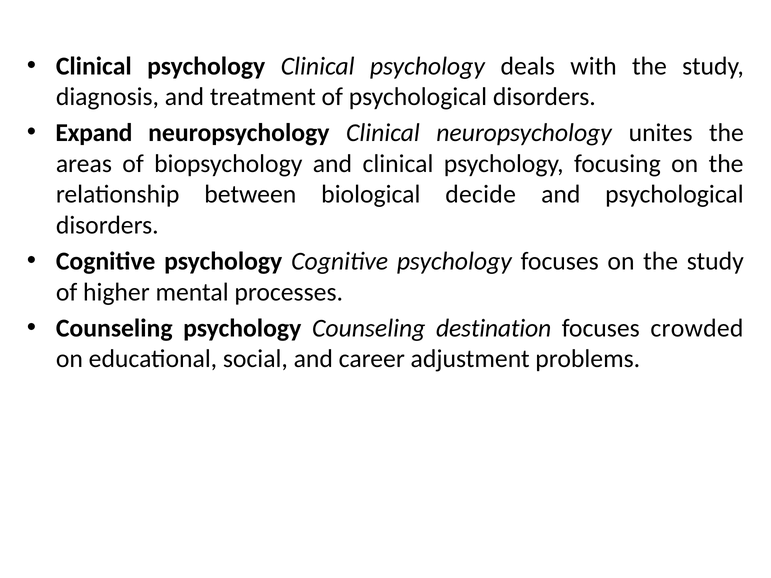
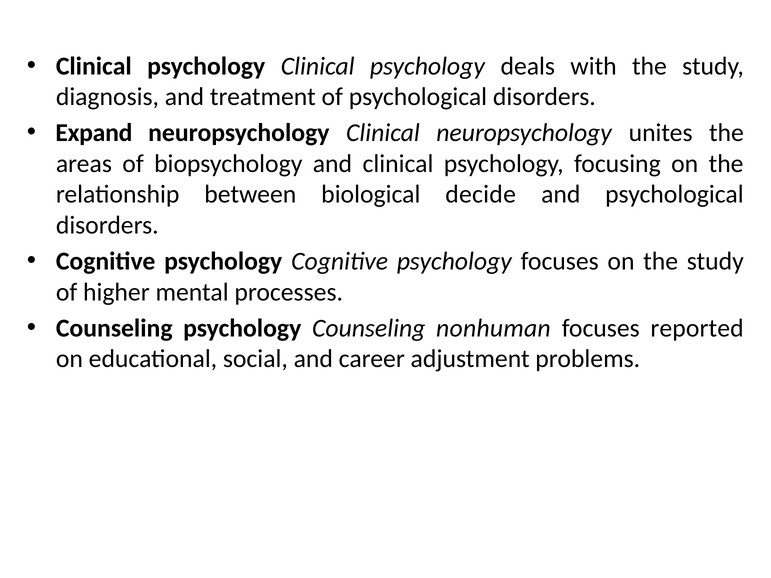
destination: destination -> nonhuman (493, 328)
crowded: crowded -> reported (697, 328)
